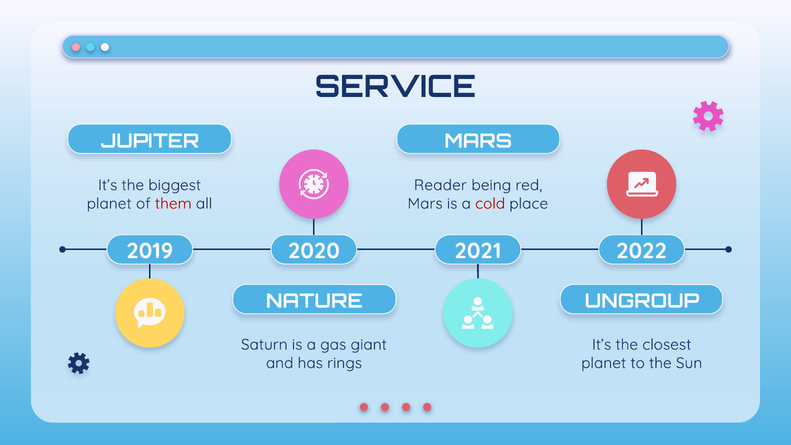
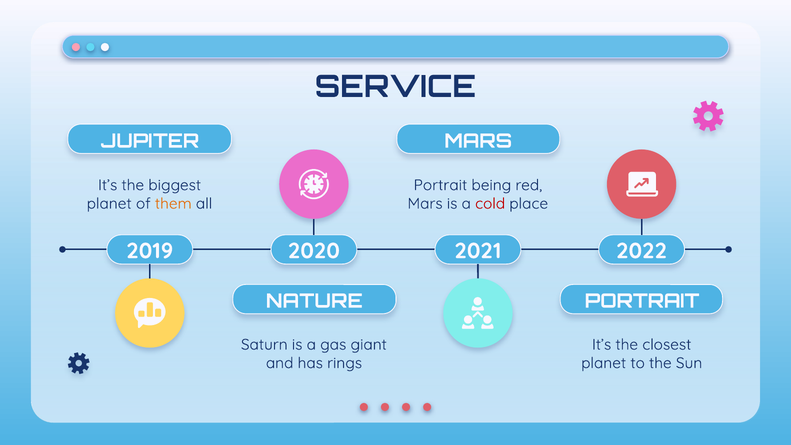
Reader: Reader -> Portrait (440, 185)
them colour: red -> orange (173, 204)
UNGROUP: UNGROUP -> PORTRAIT (642, 301)
